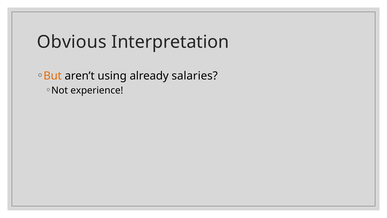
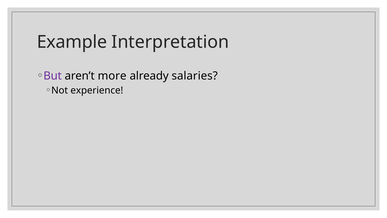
Obvious: Obvious -> Example (72, 42)
But colour: orange -> purple (53, 76)
using: using -> more (112, 76)
